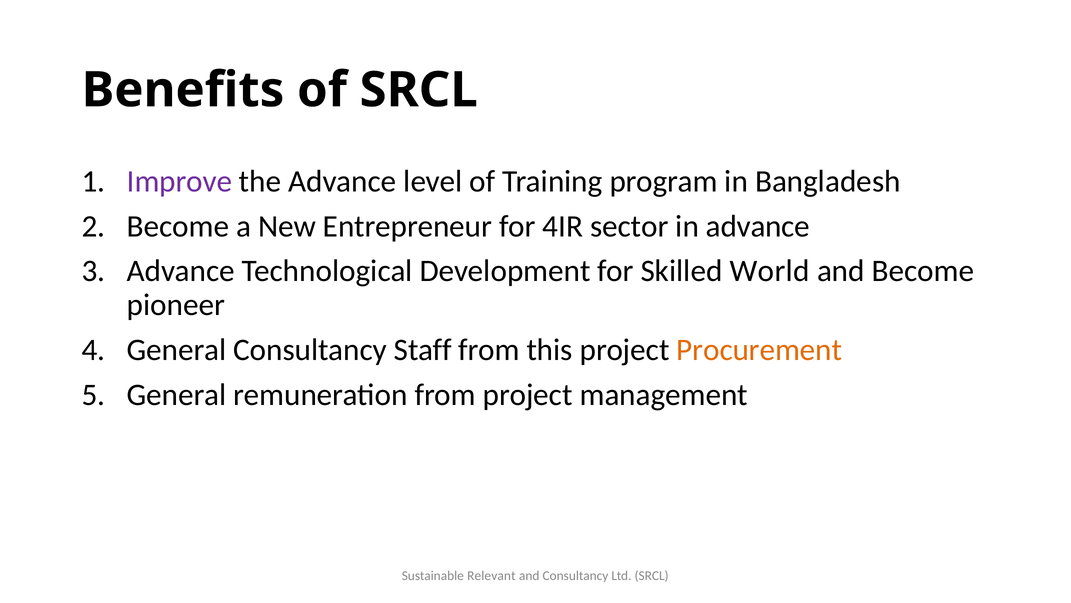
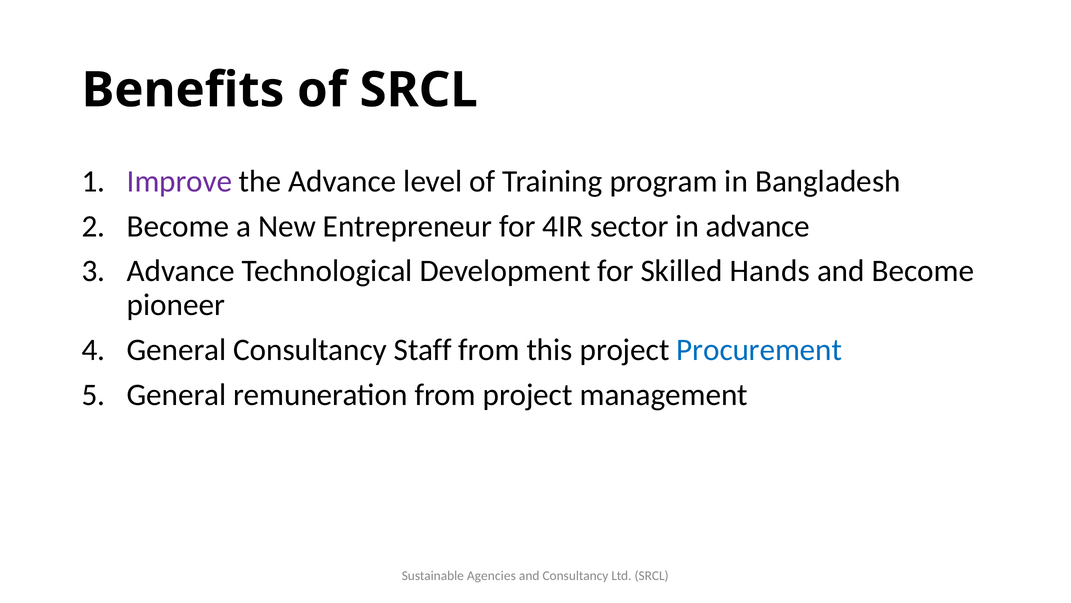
World: World -> Hands (770, 271)
Procurement colour: orange -> blue (759, 350)
Relevant: Relevant -> Agencies (491, 575)
